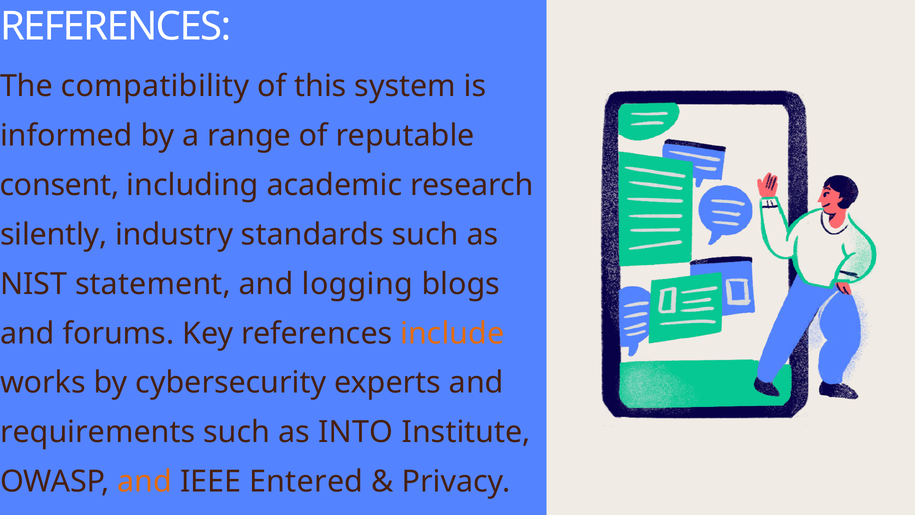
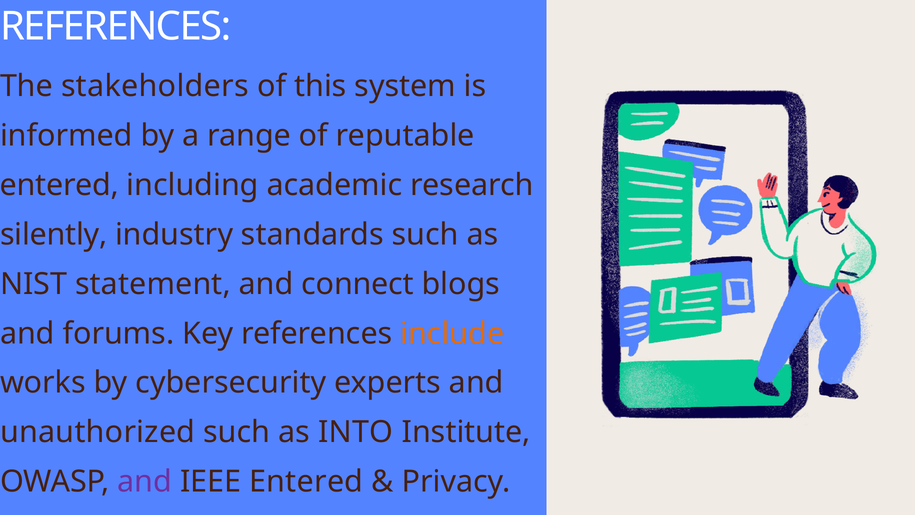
compatibility: compatibility -> stakeholders (155, 86)
consent: consent -> entered (59, 185)
logging: logging -> connect (358, 284)
requirements: requirements -> unauthorized (98, 432)
and colour: orange -> purple (145, 481)
